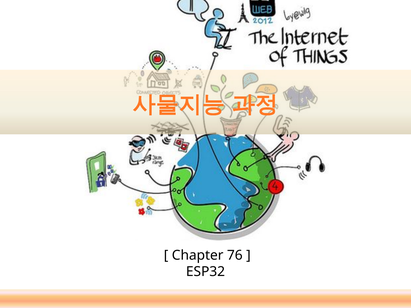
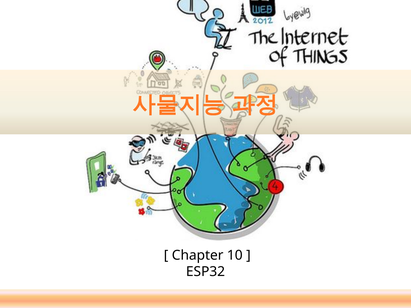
76: 76 -> 10 (235, 256)
